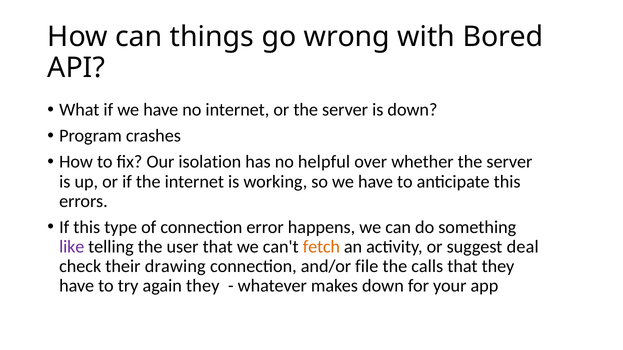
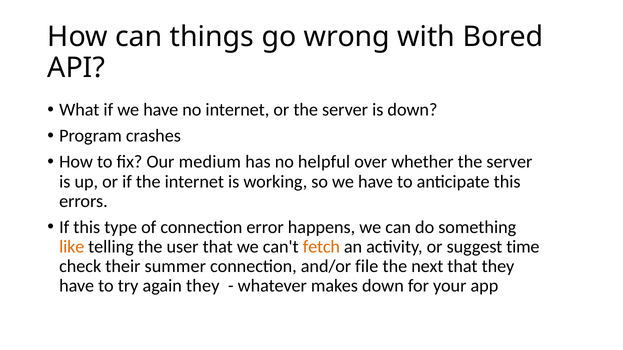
isolation: isolation -> medium (210, 162)
like colour: purple -> orange (72, 247)
deal: deal -> time (523, 247)
drawing: drawing -> summer (175, 267)
calls: calls -> next (427, 267)
